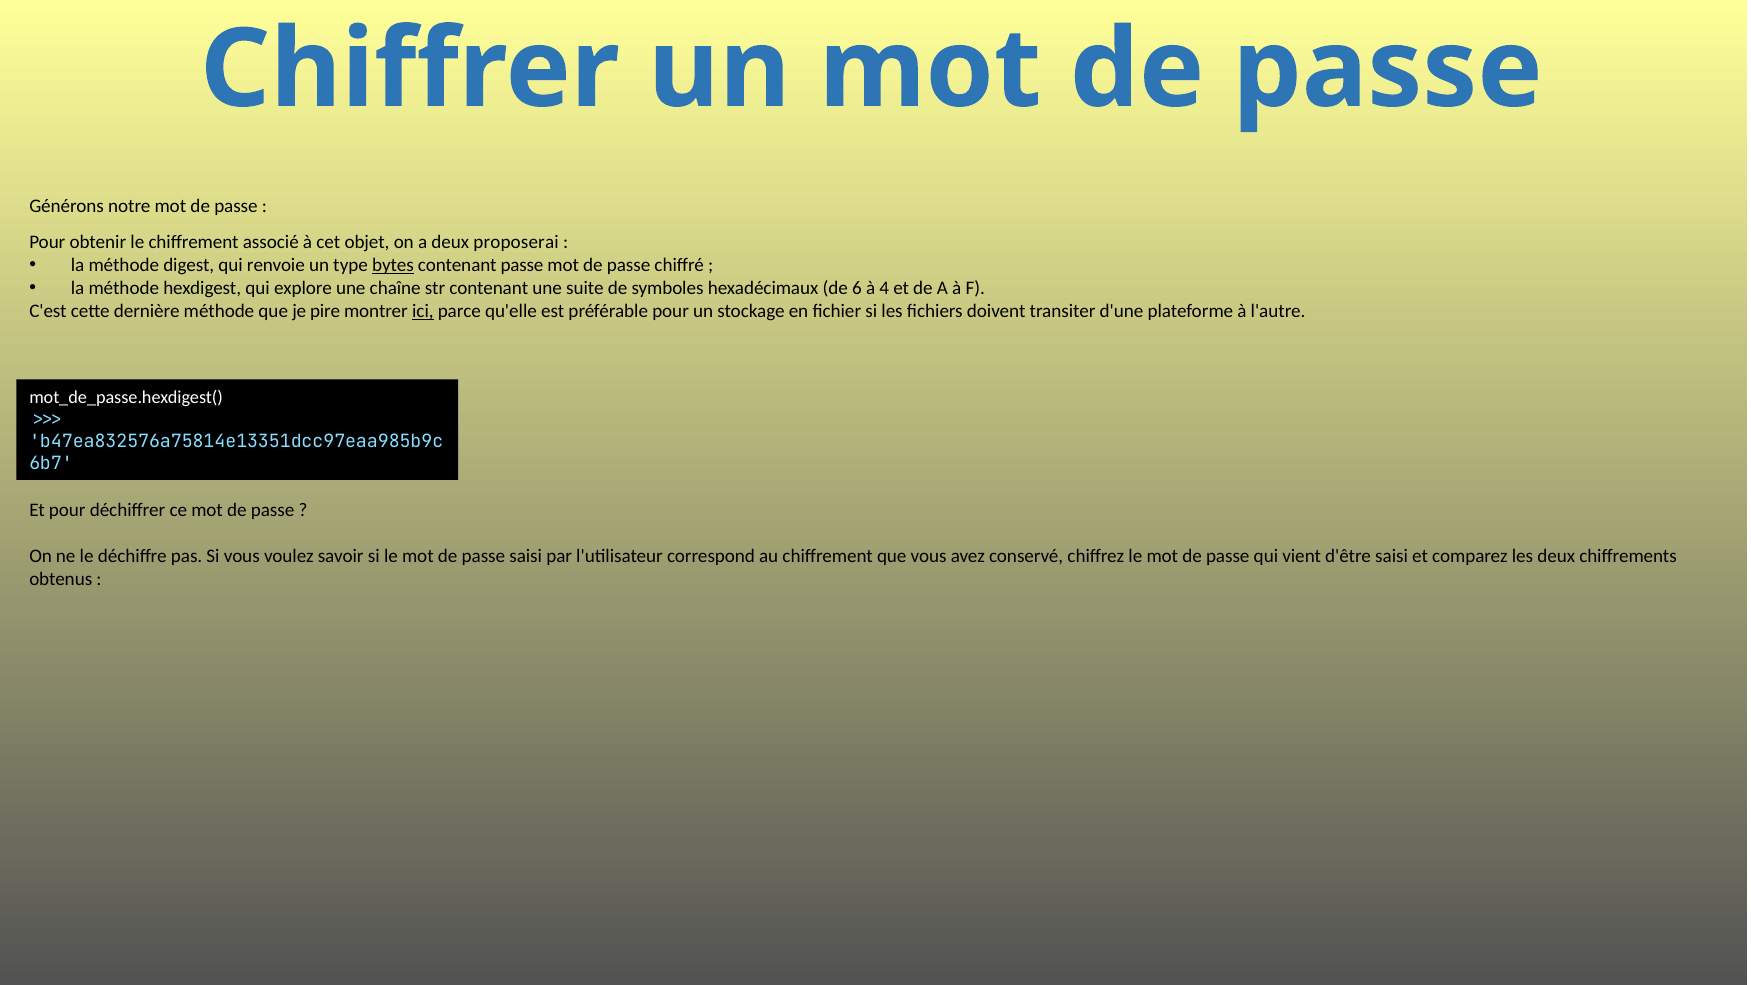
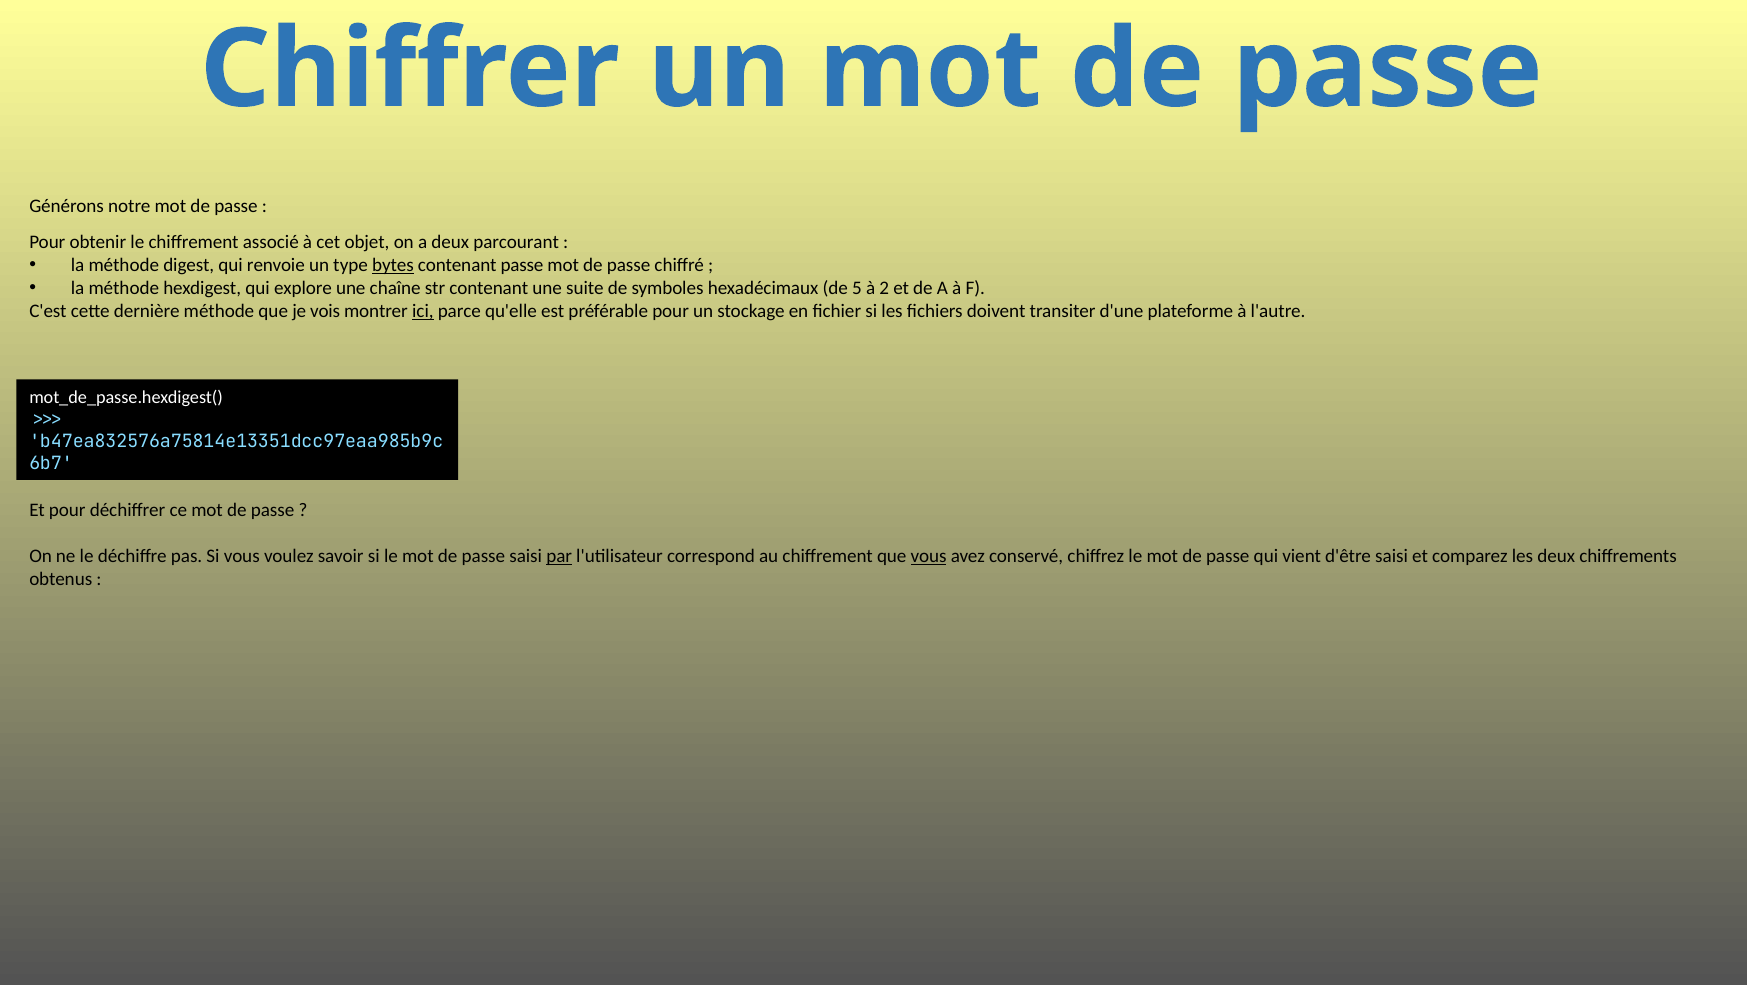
proposerai: proposerai -> parcourant (516, 242)
6: 6 -> 5 (857, 288)
4: 4 -> 2 (884, 288)
pire: pire -> vois (325, 311)
par underline: none -> present (559, 556)
vous underline: none -> present (929, 556)
